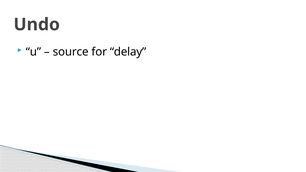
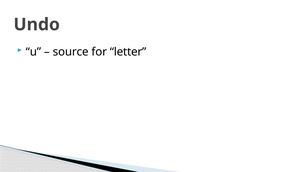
delay: delay -> letter (128, 52)
